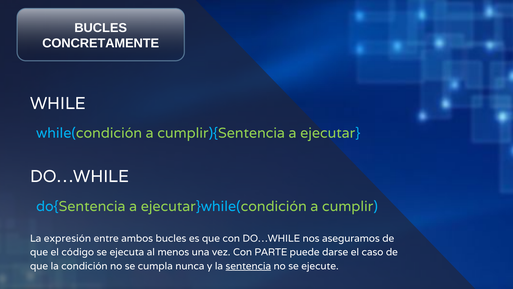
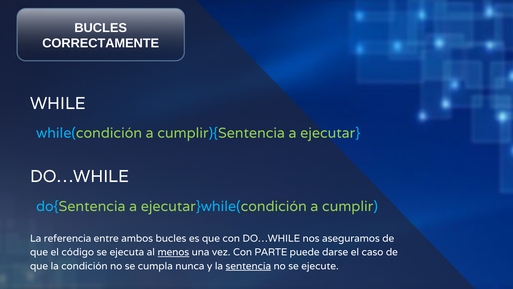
CONCRETAMENTE: CONCRETAMENTE -> CORRECTAMENTE (101, 43)
expresión: expresión -> referencia (68, 238)
menos underline: none -> present (173, 252)
